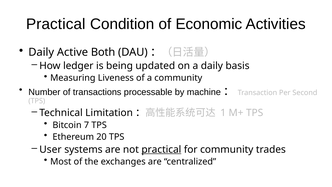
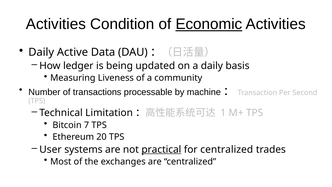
Practical: Practical -> Activities (56, 24)
Economic underline: none -> present (209, 24)
Both: Both -> Data (103, 52)
for community: community -> centralized (227, 149)
